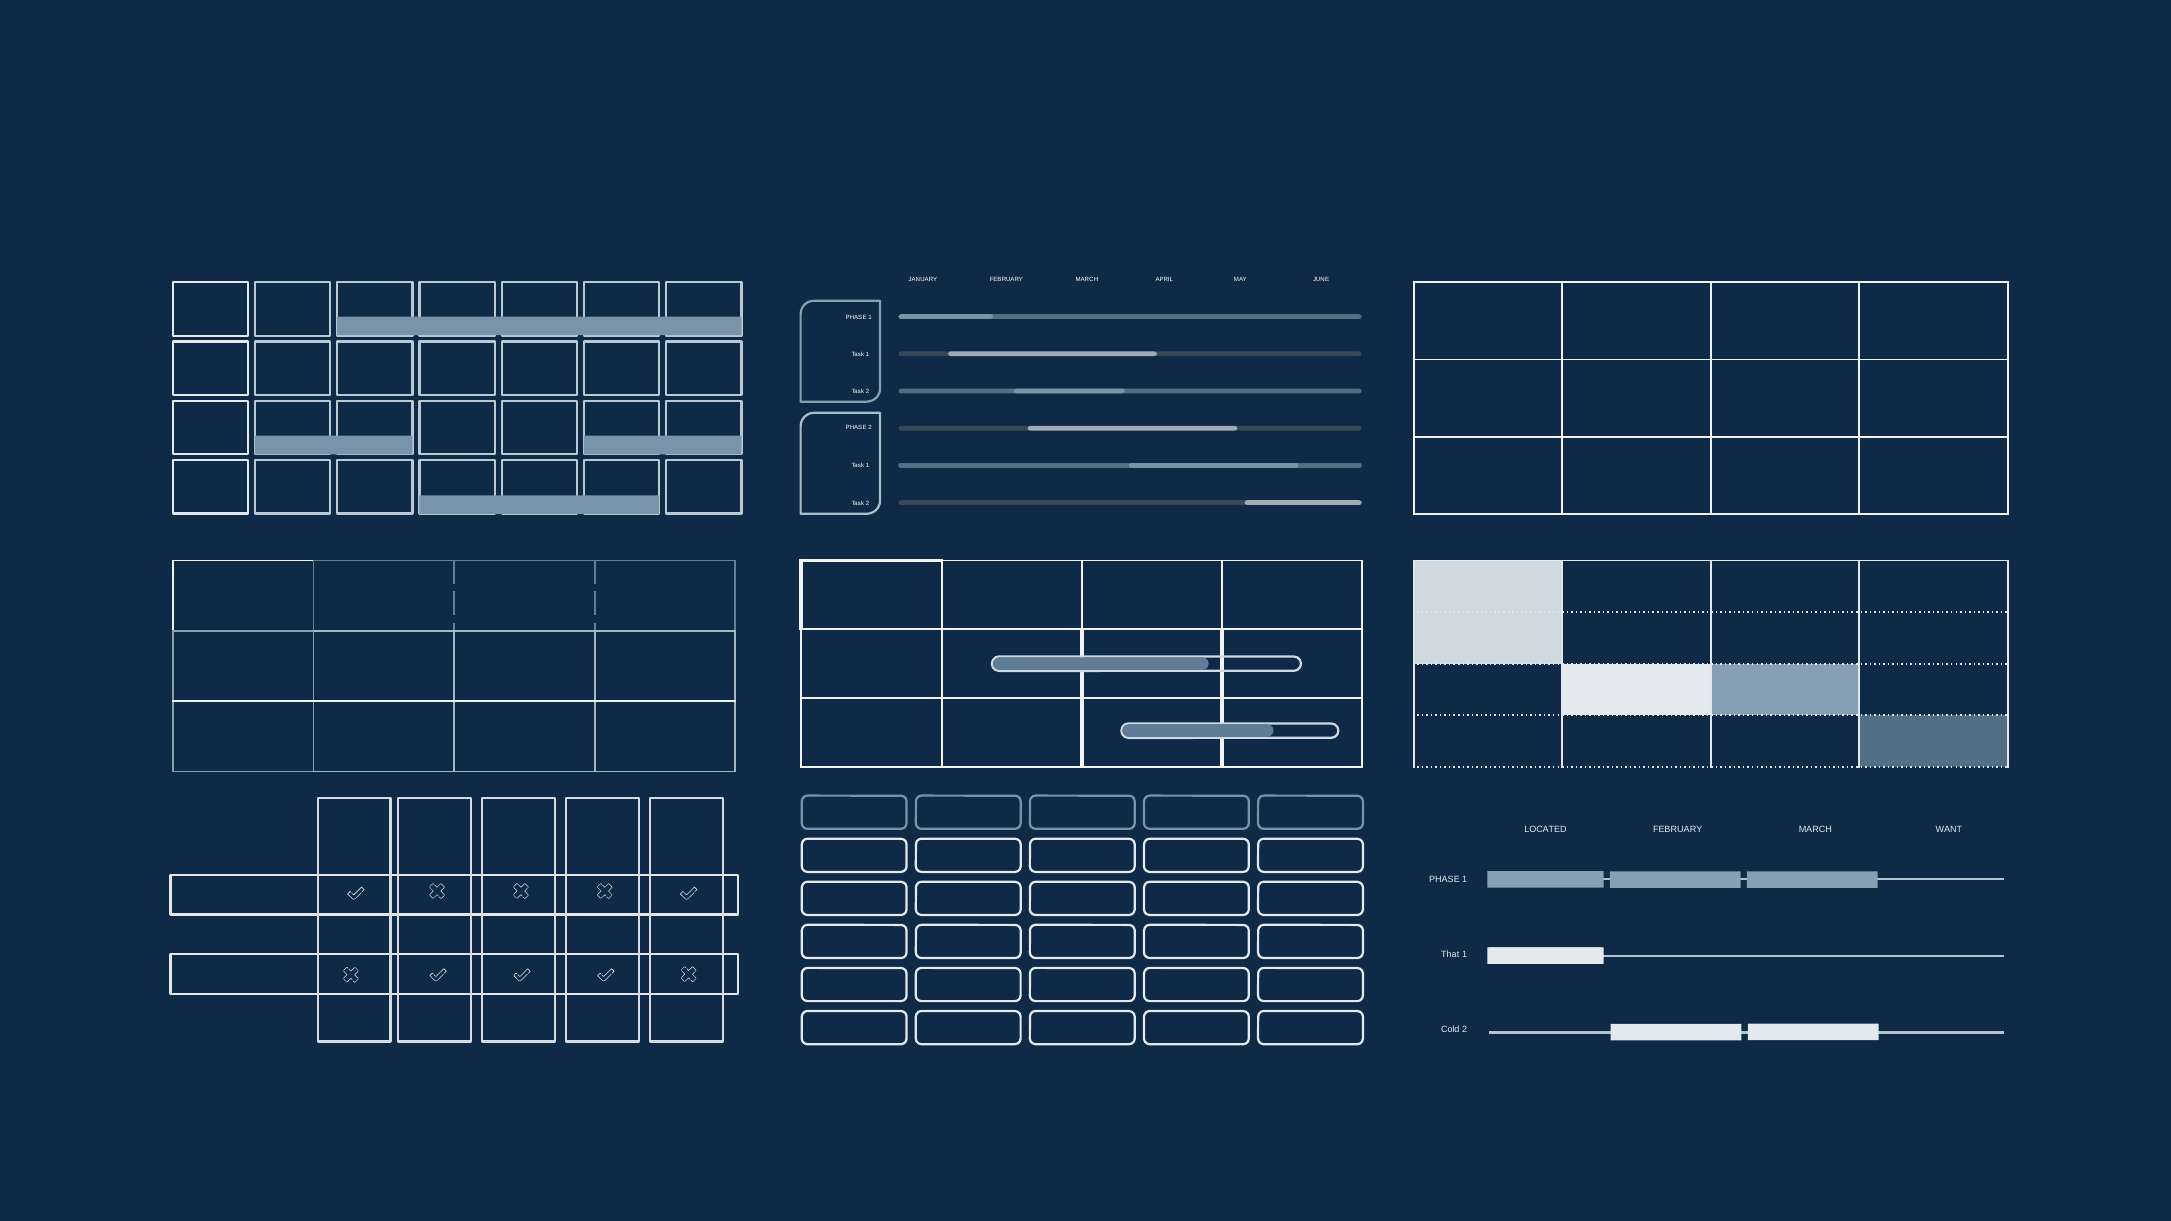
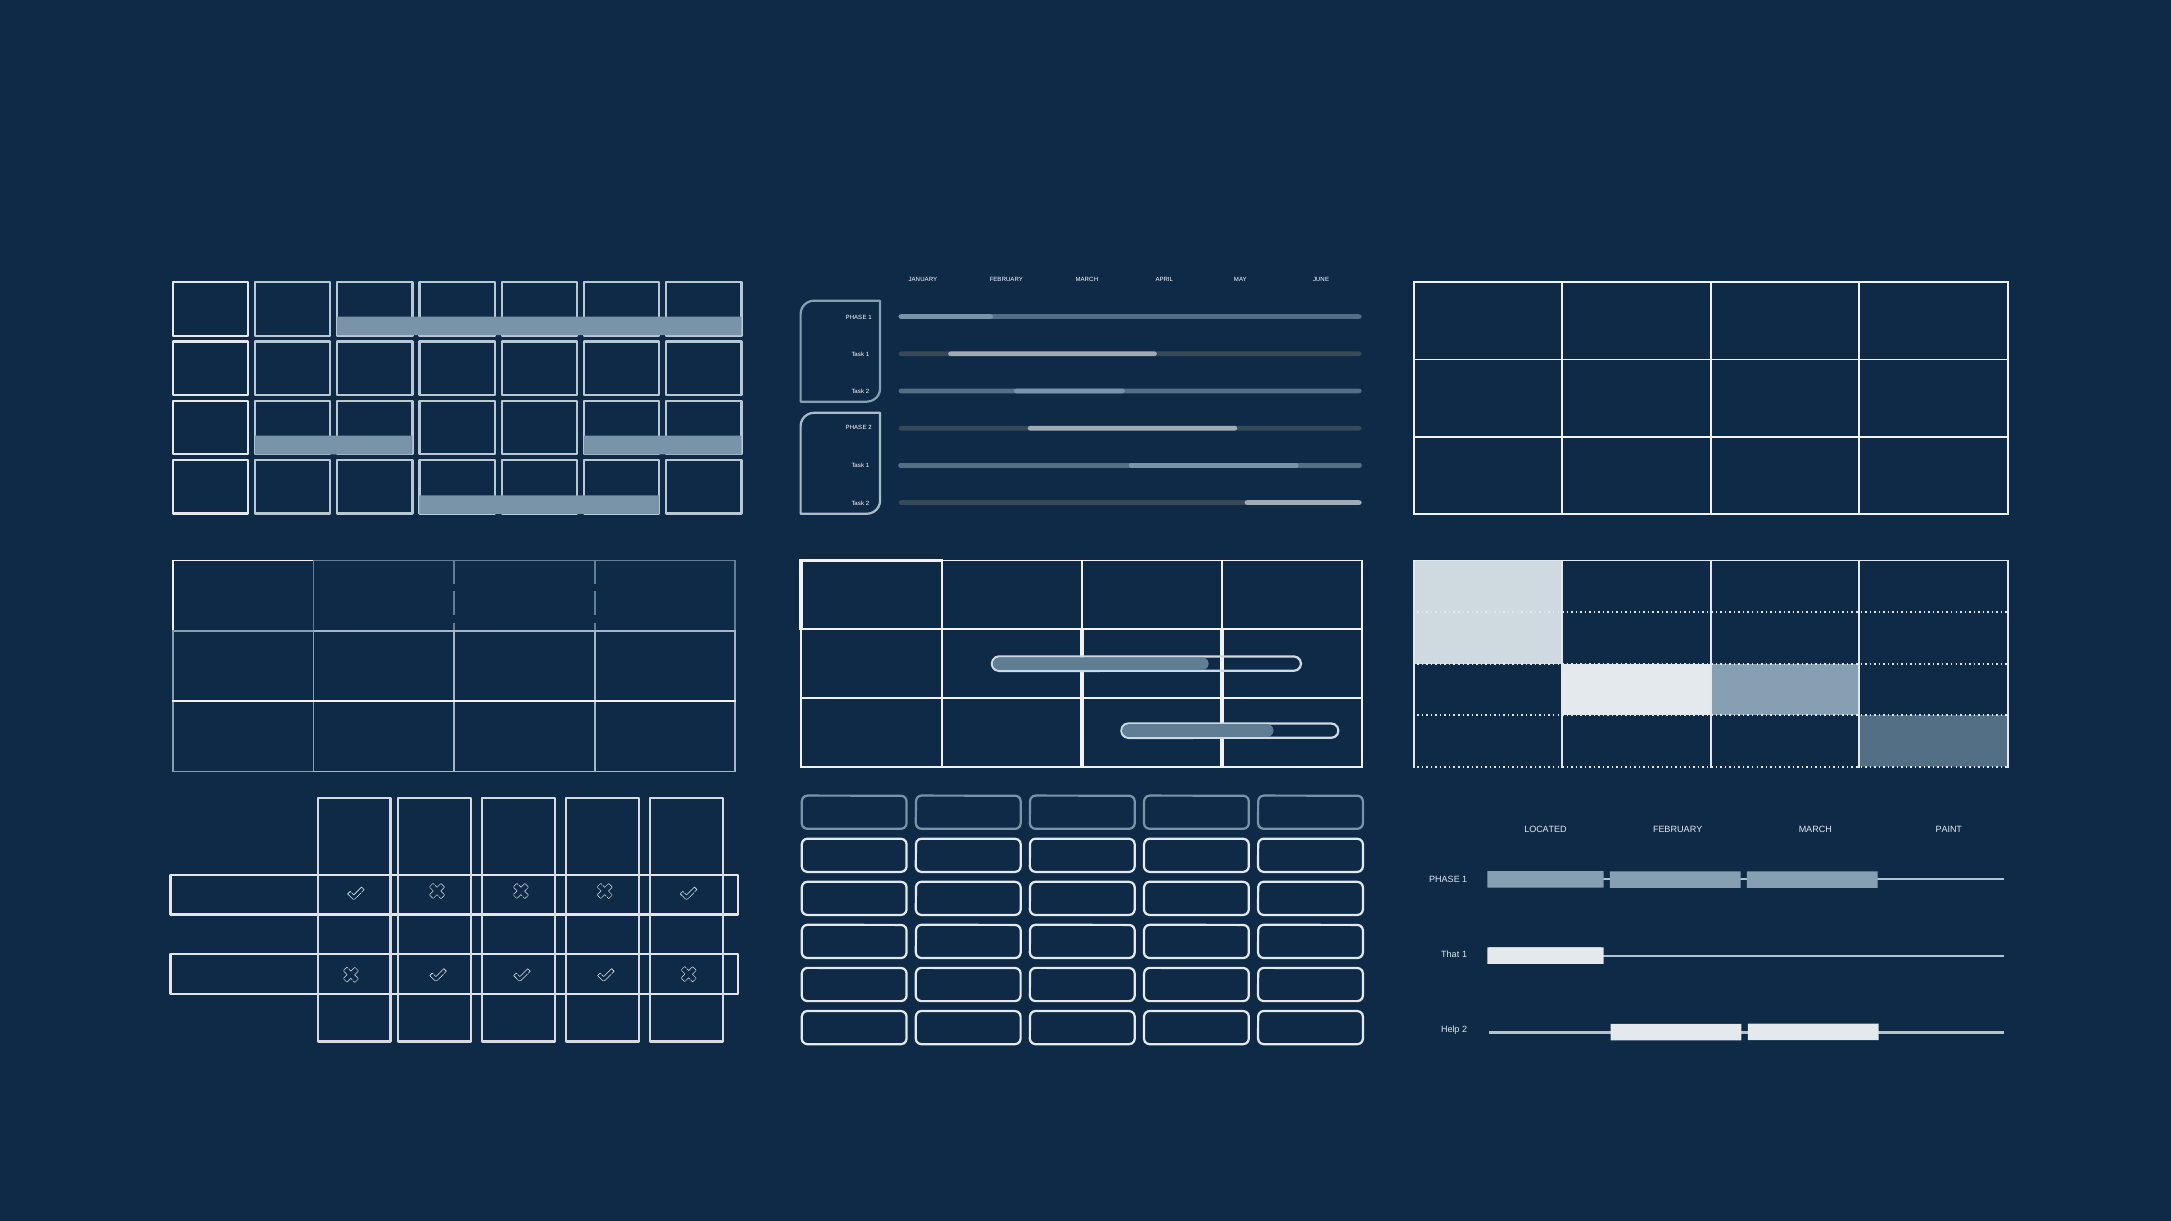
WANT: WANT -> PAINT (1949, 830)
Cold: Cold -> Help (1450, 1030)
